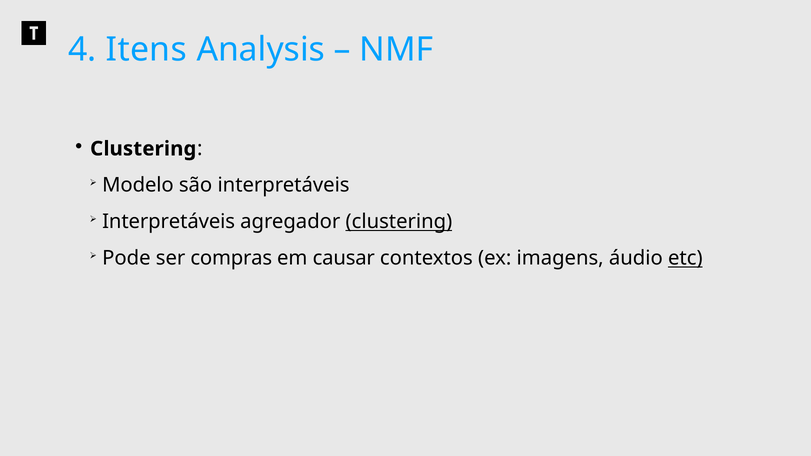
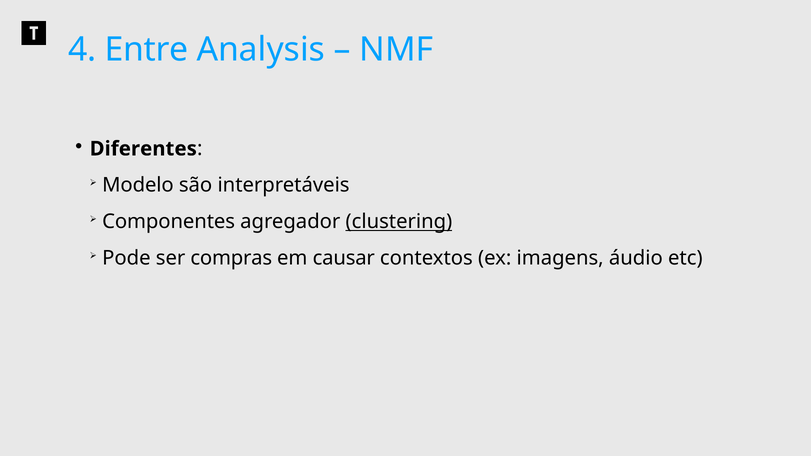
Itens: Itens -> Entre (147, 49)
Clustering: Clustering -> Diferentes (143, 149)
Interpretáveis: Interpretáveis -> Componentes (169, 222)
etc underline: present -> none (685, 258)
